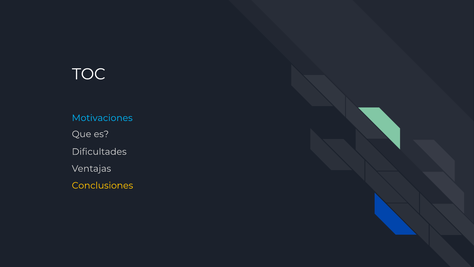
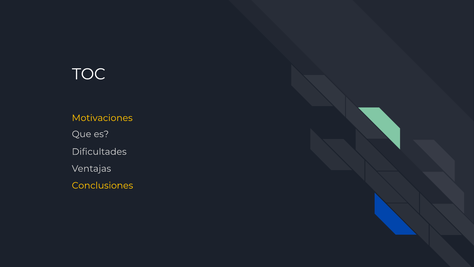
Motivaciones colour: light blue -> yellow (102, 118)
